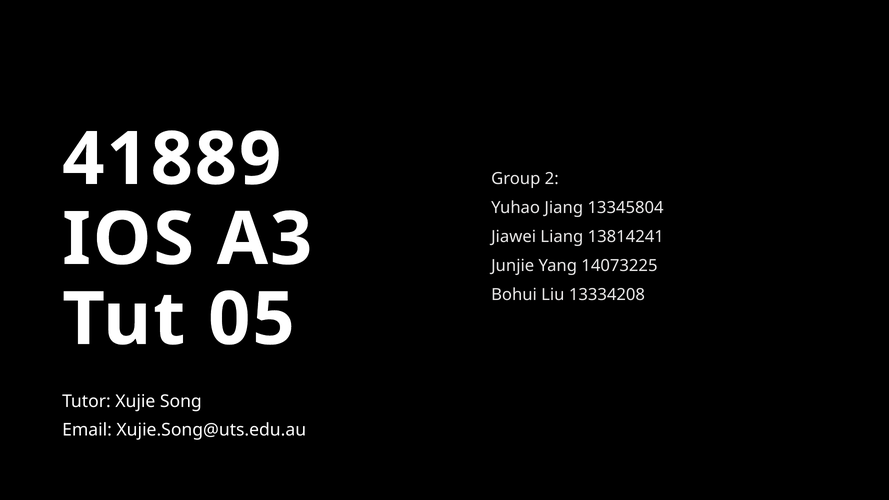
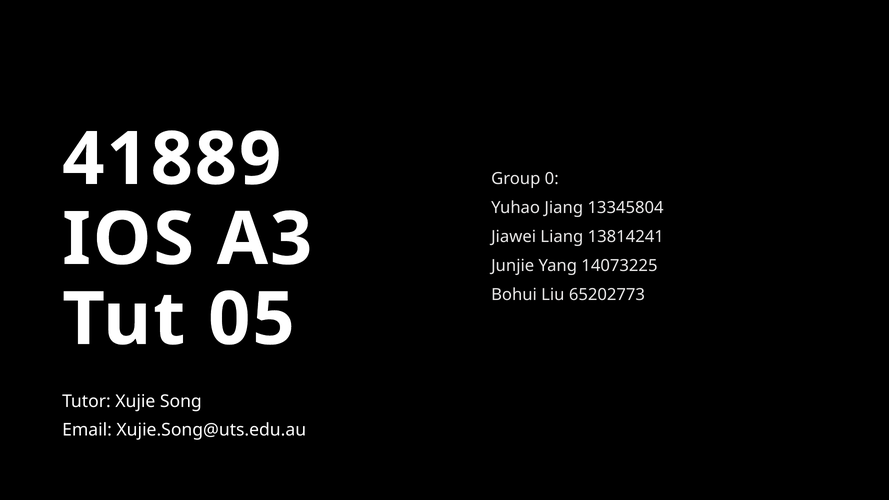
2: 2 -> 0 (552, 179)
13334208: 13334208 -> 65202773 (607, 295)
